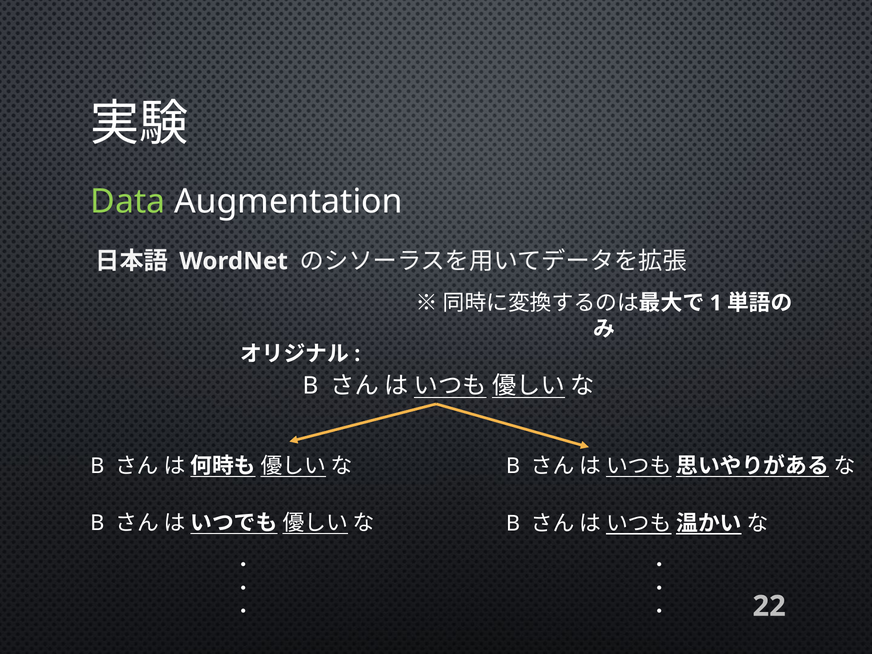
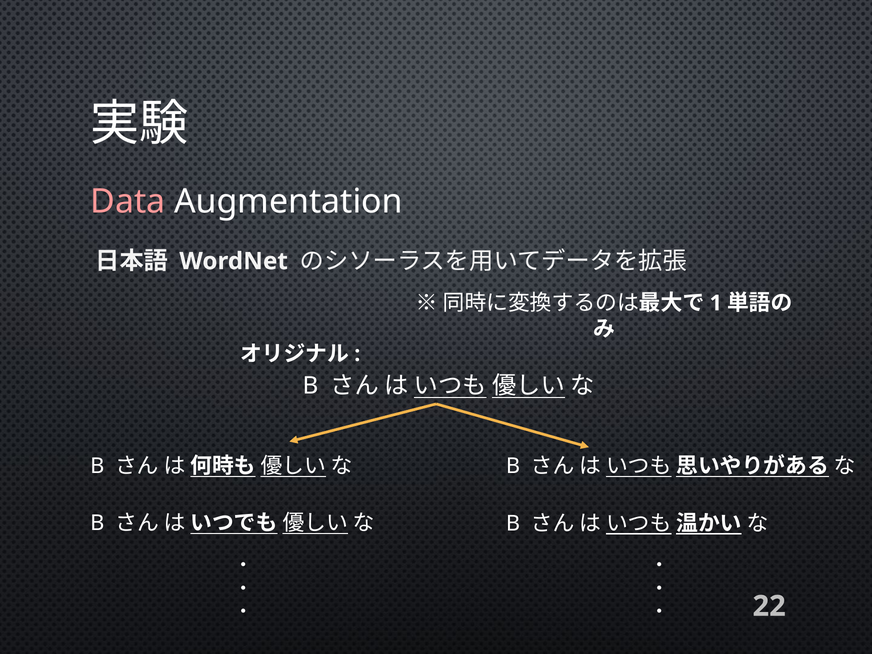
Data colour: light green -> pink (128, 201)
